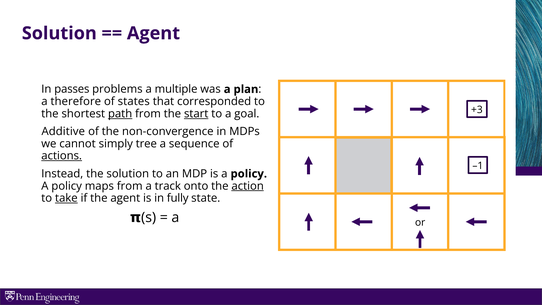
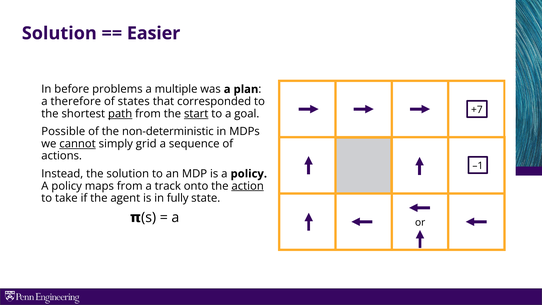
Agent: Agent -> Easier (154, 33)
passes: passes -> before (72, 89)
+3: +3 -> +7 (477, 110)
Additive: Additive -> Possible (63, 131)
non-convergence: non-convergence -> non-deterministic (168, 131)
cannot underline: none -> present (78, 144)
tree: tree -> grid (146, 144)
actions underline: present -> none (62, 156)
take underline: present -> none (66, 198)
